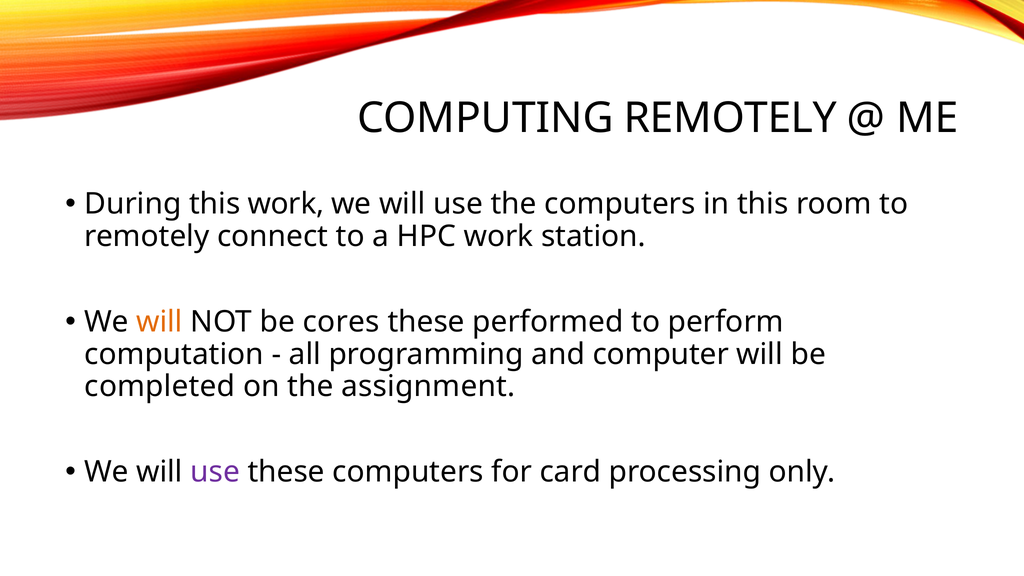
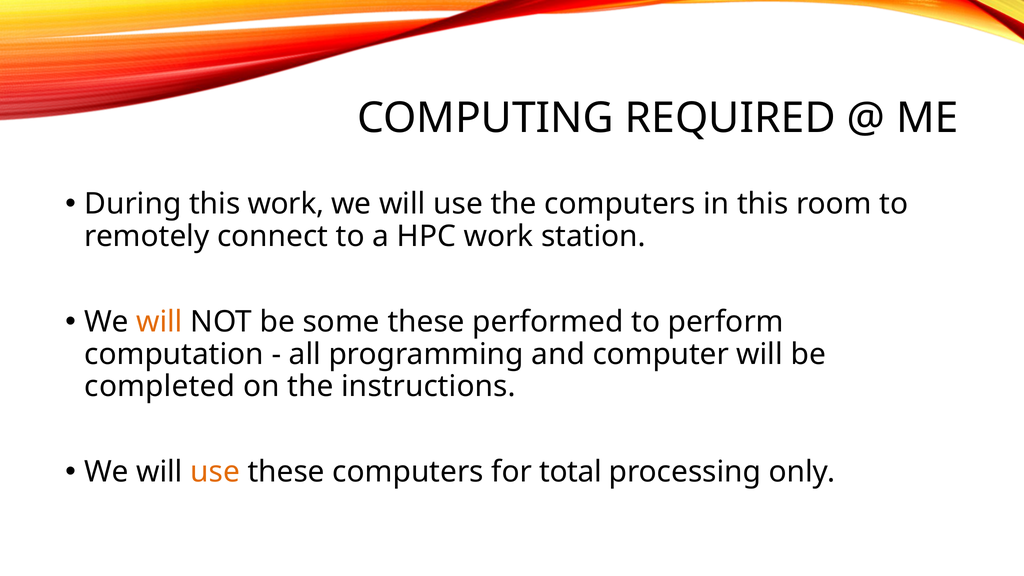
COMPUTING REMOTELY: REMOTELY -> REQUIRED (730, 118)
cores: cores -> some (341, 322)
assignment: assignment -> instructions (428, 386)
use colour: purple -> orange (215, 472)
card: card -> total (571, 472)
